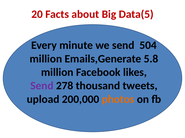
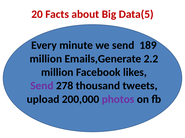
504: 504 -> 189 (148, 45)
5.8: 5.8 -> 2.2 (151, 59)
photos colour: orange -> purple (118, 100)
